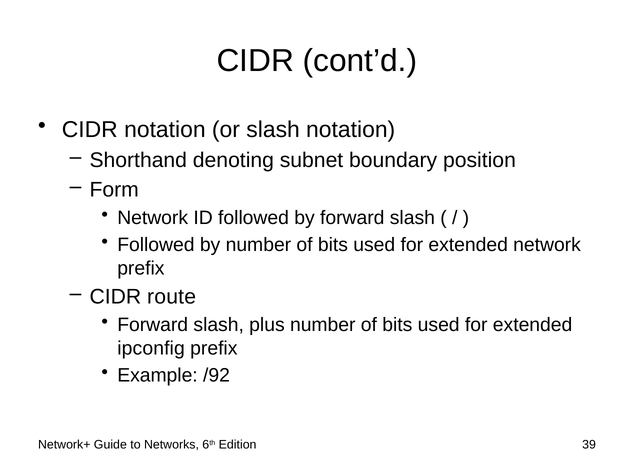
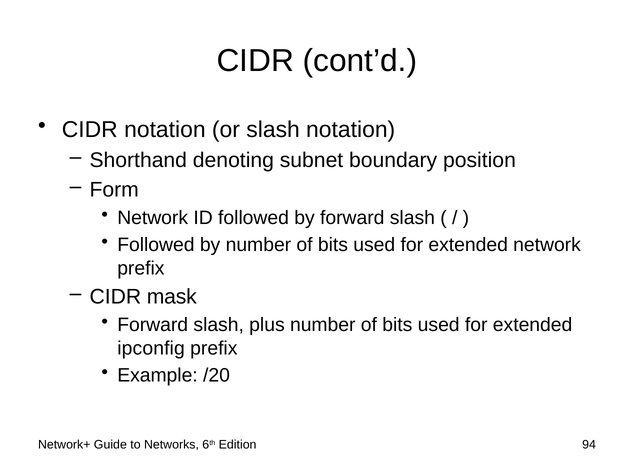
route: route -> mask (172, 297)
/92: /92 -> /20 (217, 375)
39: 39 -> 94 (589, 444)
